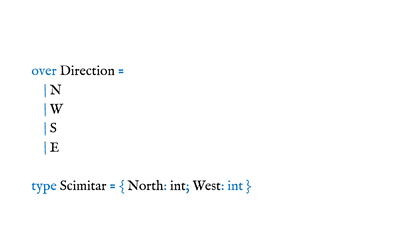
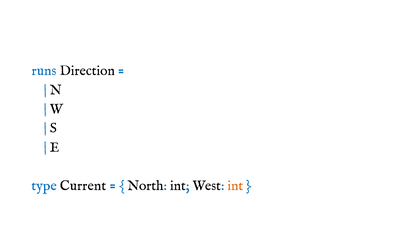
over: over -> runs (44, 71)
Scimitar: Scimitar -> Current (83, 186)
int colour: blue -> orange (235, 186)
